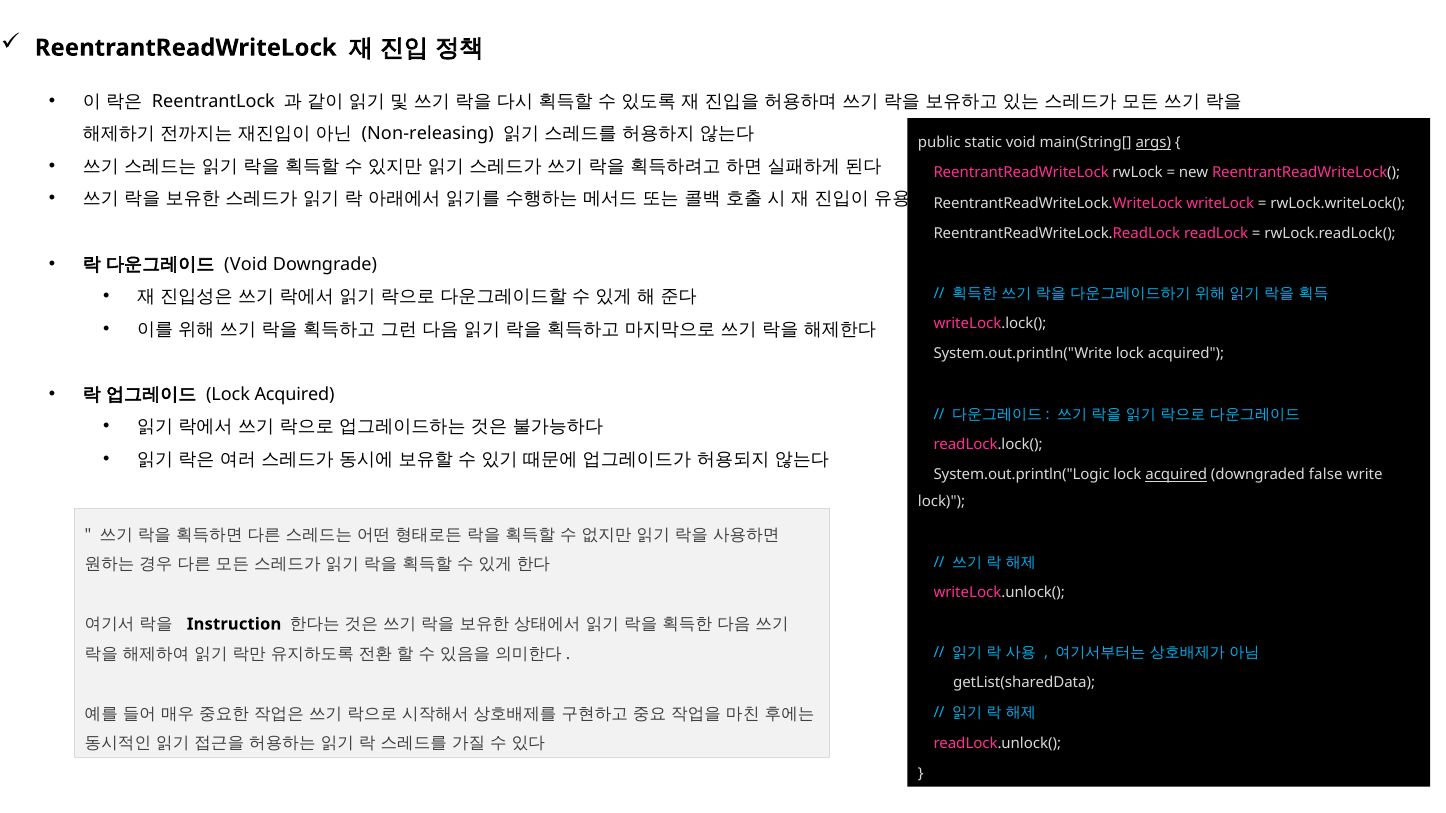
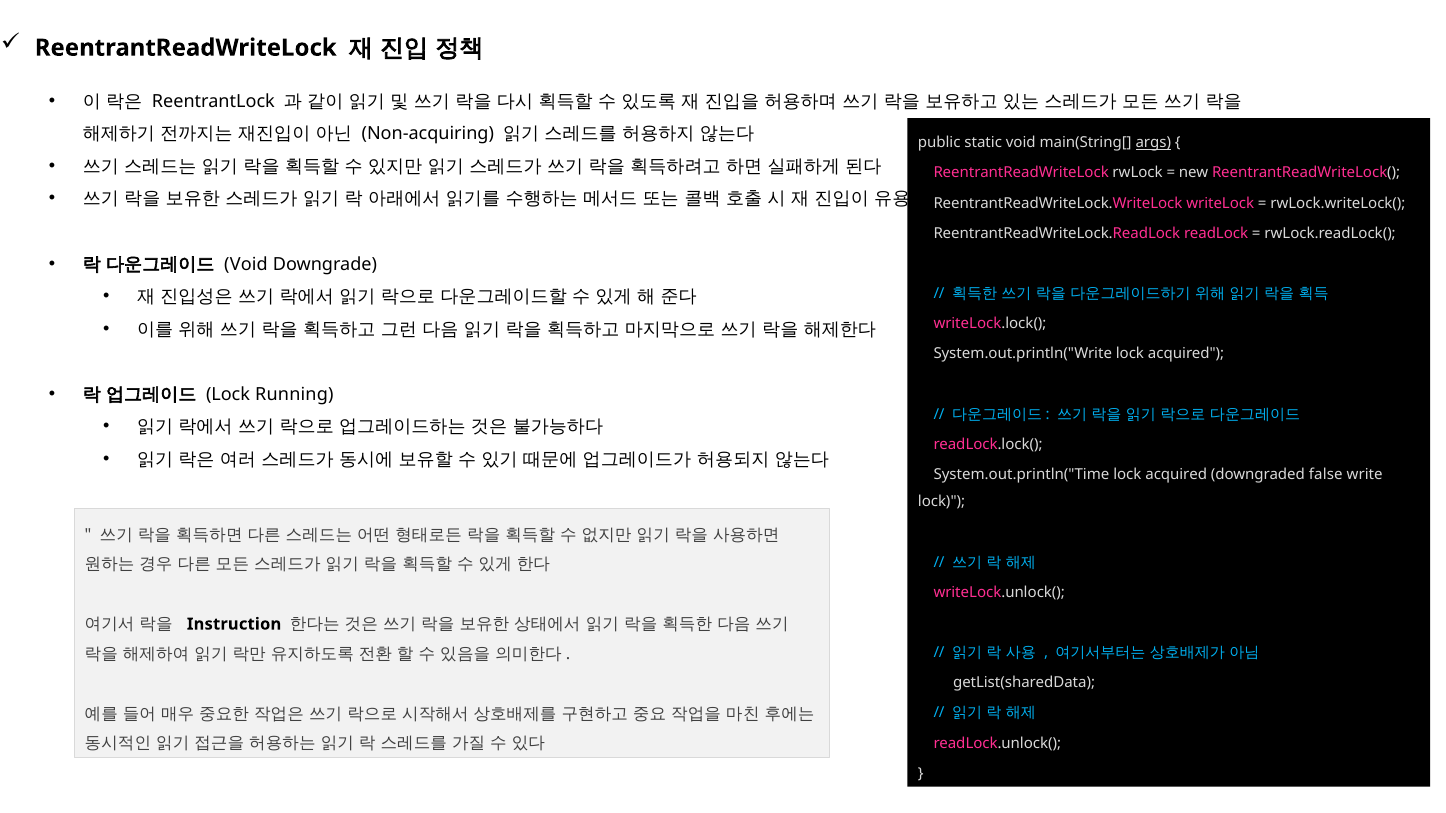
Non-releasing: Non-releasing -> Non-acquiring (428, 134)
Acquired: Acquired -> Running (294, 394)
System.out.println("Logic: System.out.println("Logic -> System.out.println("Time (1021, 475)
acquired underline: present -> none (1176, 475)
